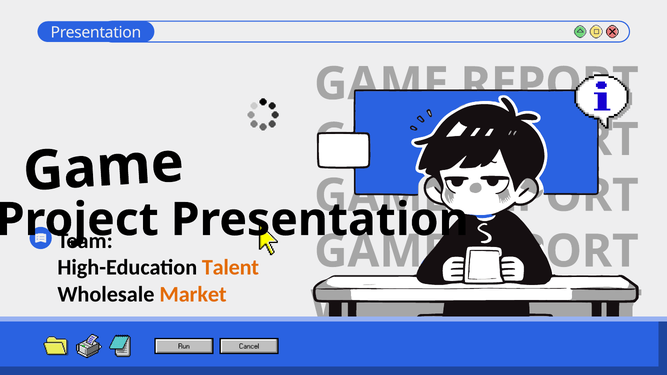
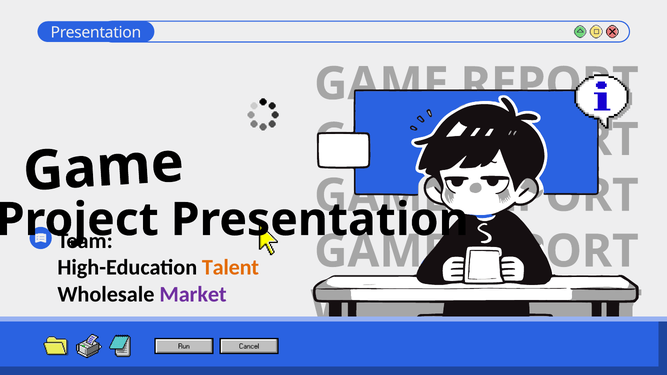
Market colour: orange -> purple (193, 294)
